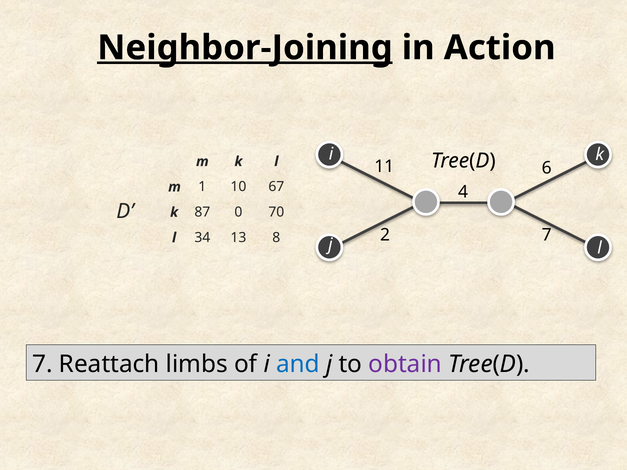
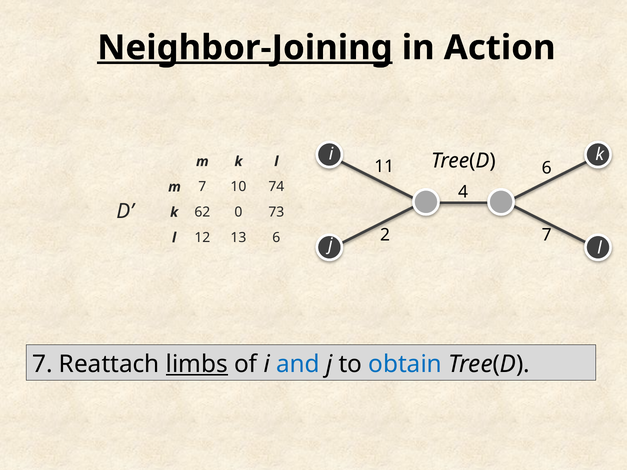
m 1: 1 -> 7 (202, 187)
67: 67 -> 74 (276, 187)
87: 87 -> 62 (202, 212)
70: 70 -> 73 (276, 212)
34: 34 -> 12 (202, 238)
13 8: 8 -> 6 (276, 238)
limbs underline: none -> present (197, 364)
obtain colour: purple -> blue (405, 364)
